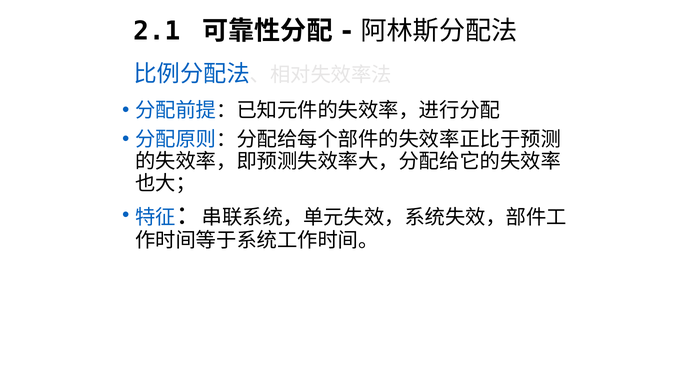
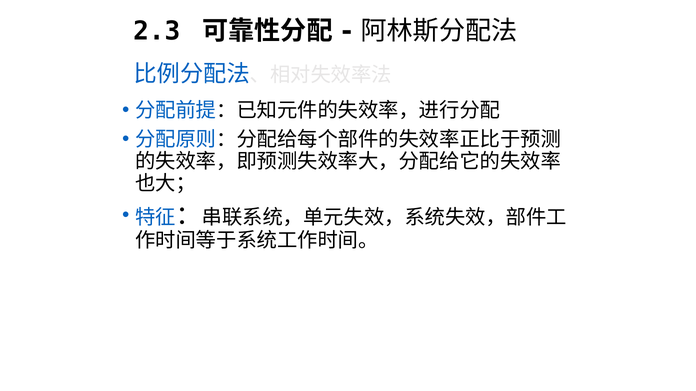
2.1: 2.1 -> 2.3 (157, 31)
